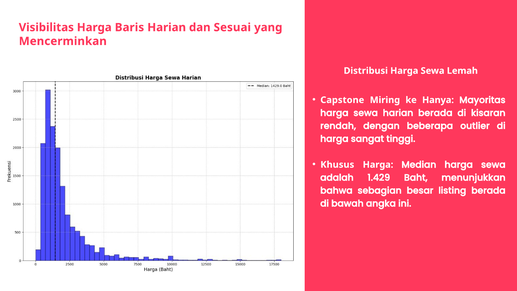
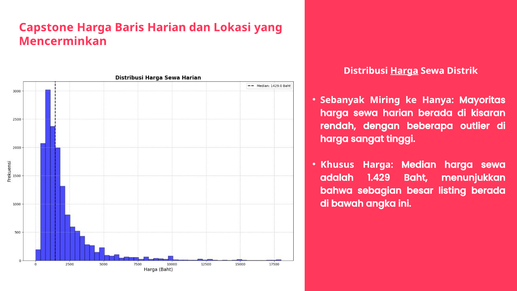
Visibilitas: Visibilitas -> Capstone (46, 27)
Sesuai: Sesuai -> Lokasi (232, 27)
Harga underline: none -> present (404, 71)
Lemah: Lemah -> Distrik (462, 71)
Capstone: Capstone -> Sebanyak (342, 100)
